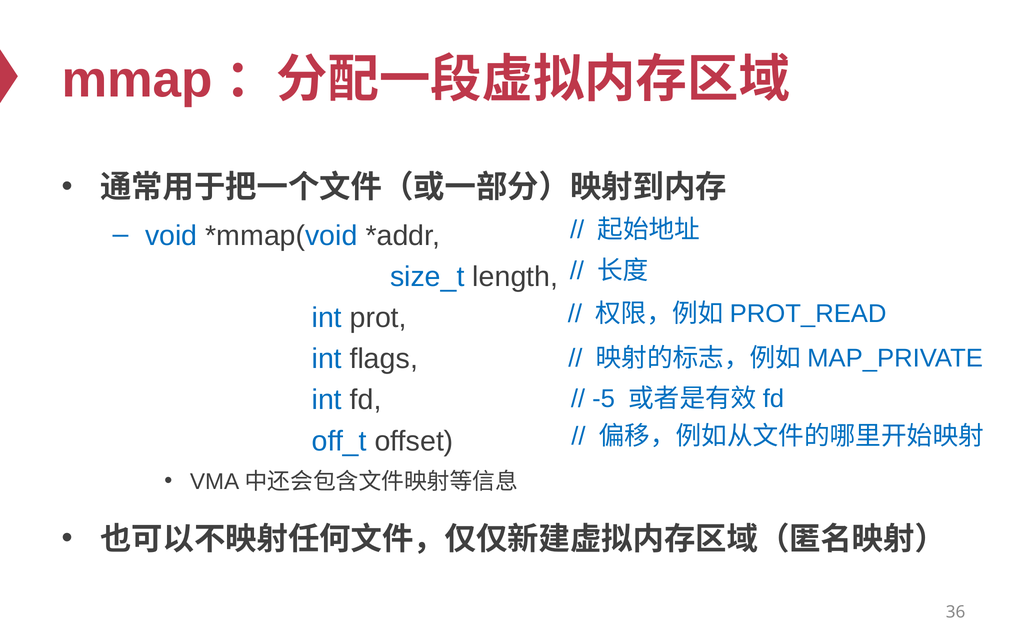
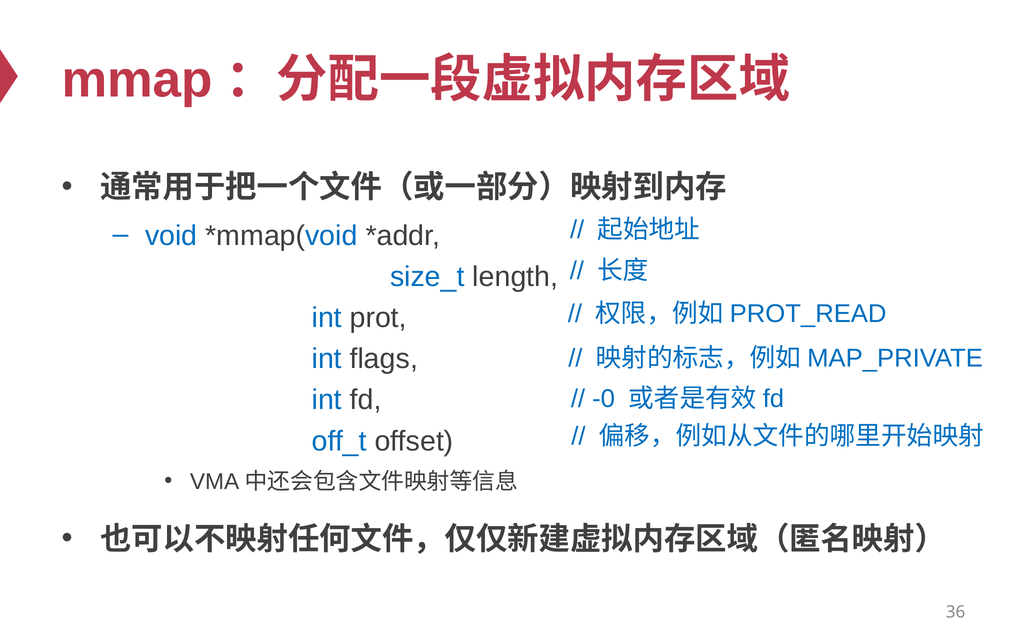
-5: -5 -> -0 (604, 399)
